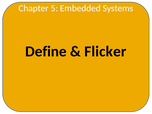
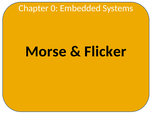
5: 5 -> 0 (54, 8)
Define: Define -> Morse (46, 51)
